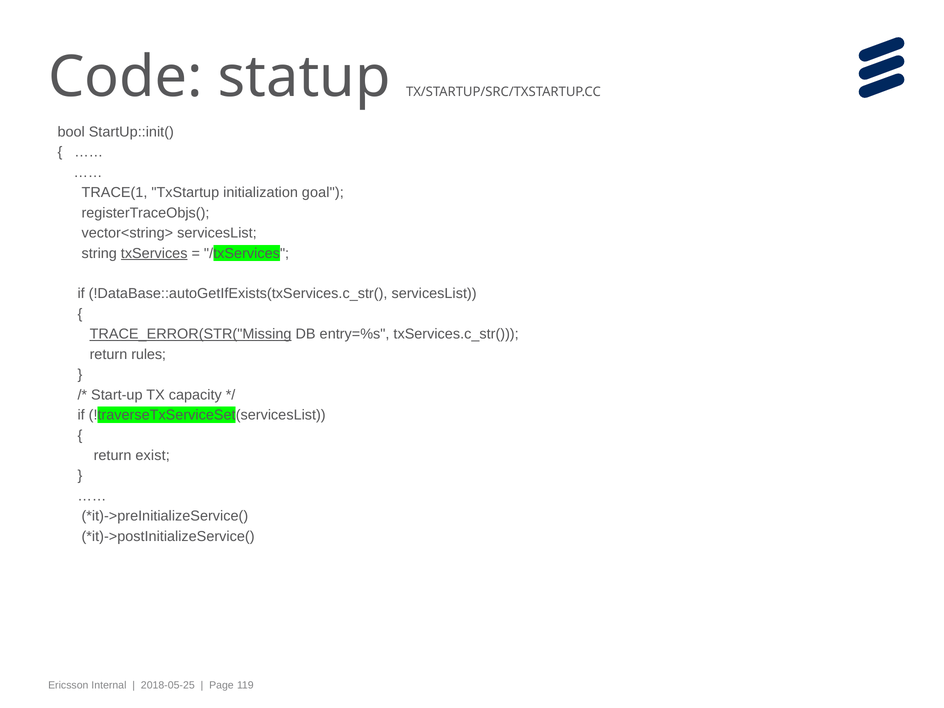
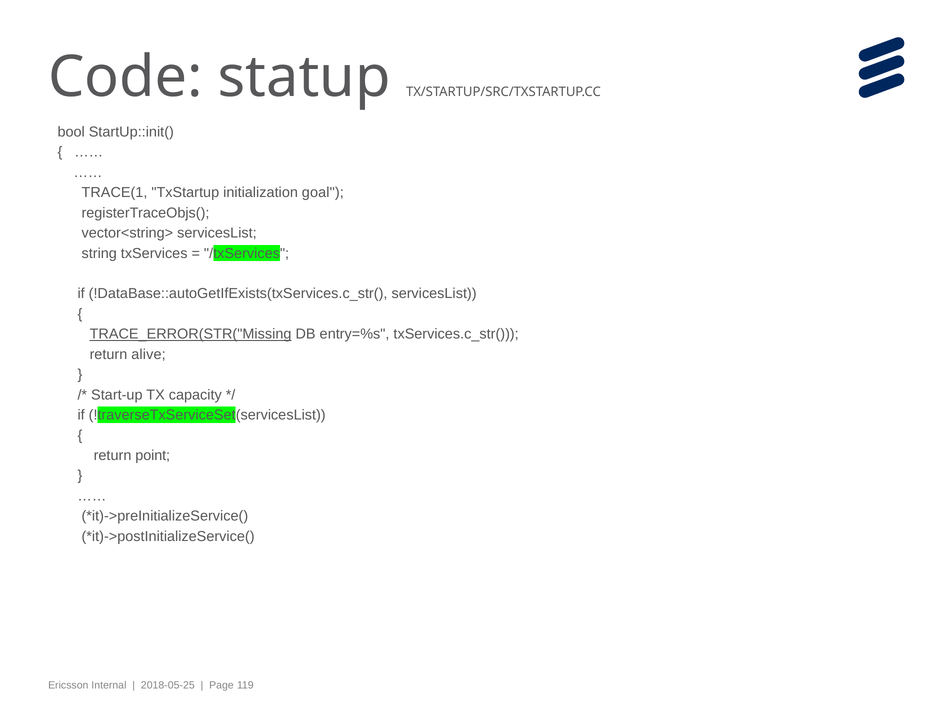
txServices underline: present -> none (154, 253)
rules: rules -> alive (148, 354)
exist: exist -> point (153, 455)
